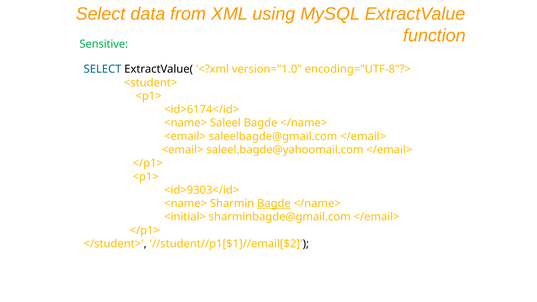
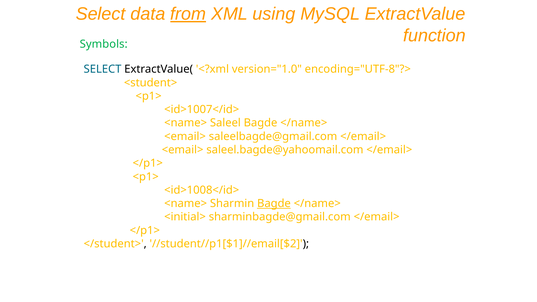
from underline: none -> present (188, 14)
Sensitive: Sensitive -> Symbols (104, 44)
<id>6174</id>: <id>6174</id> -> <id>1007</id> (202, 110)
<id>9303</id>: <id>9303</id> -> <id>1008</id> (202, 190)
